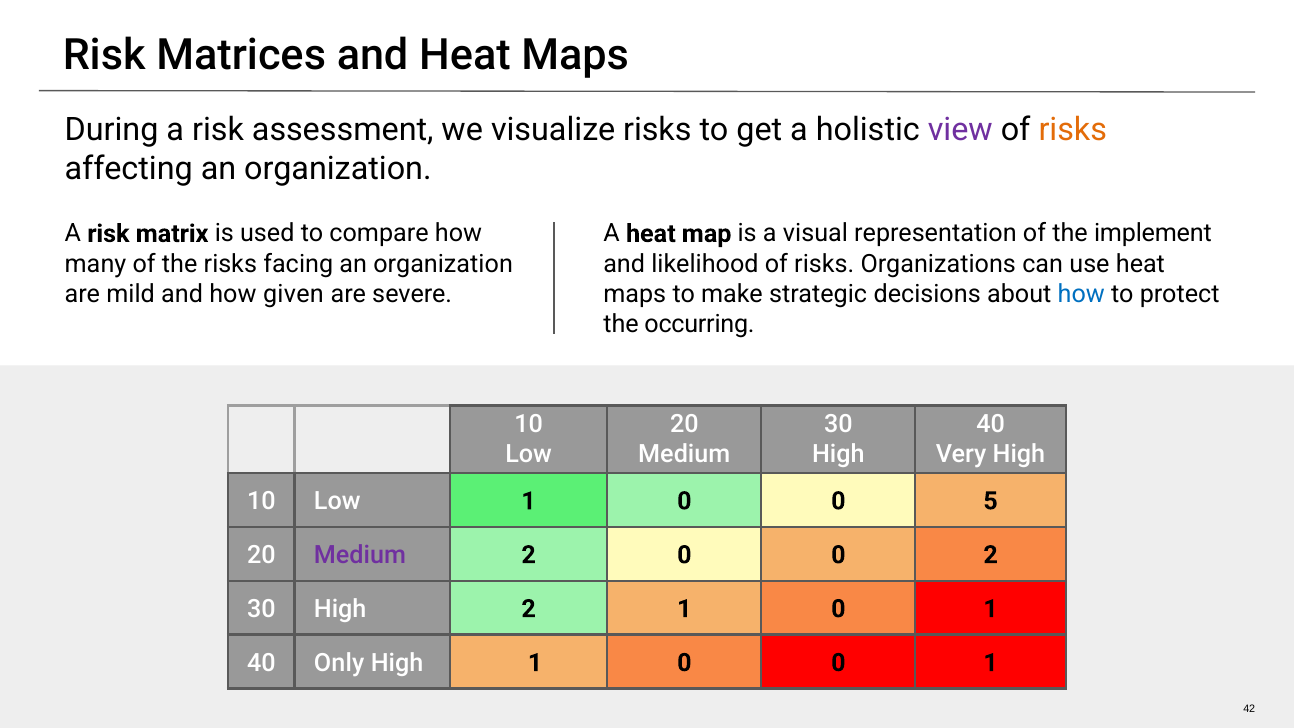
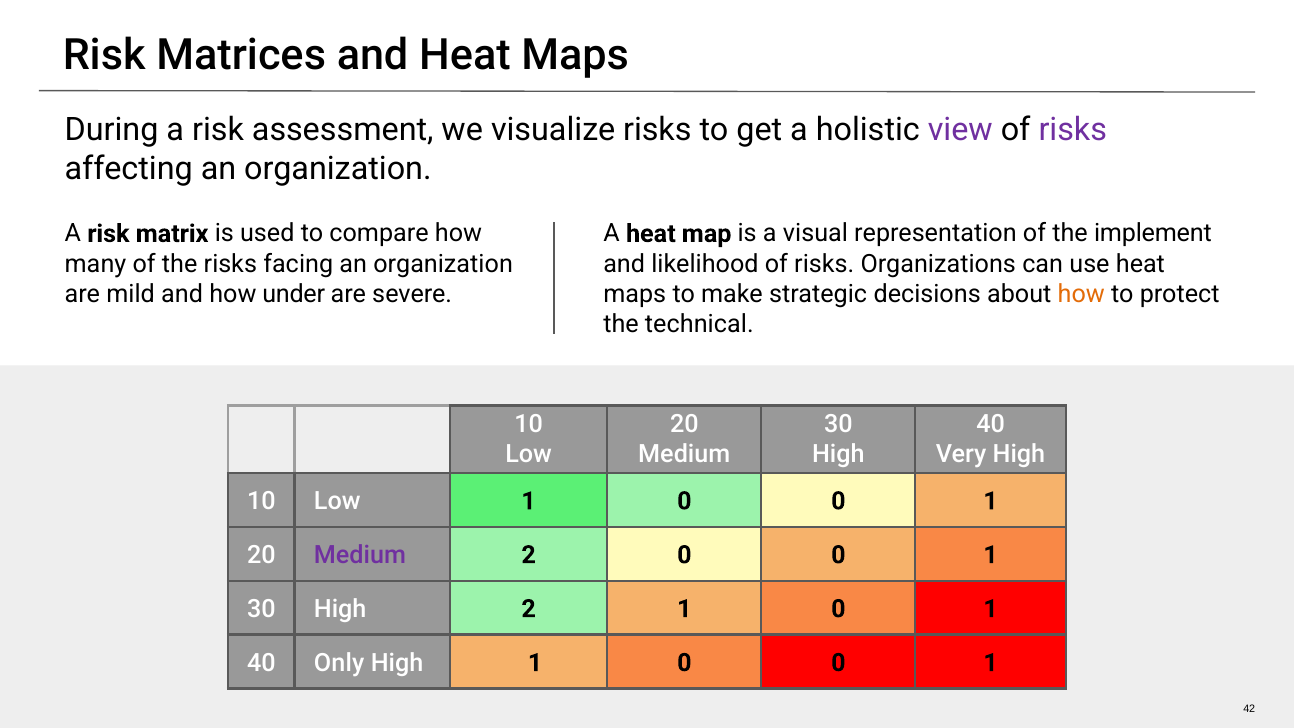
risks colour: orange -> purple (1073, 130)
given: given -> under (294, 294)
how colour: blue -> orange (1081, 294)
occurring: occurring -> technical (699, 324)
5: 5 -> 1 (991, 501)
2 0 0 2: 2 -> 1 (991, 555)
